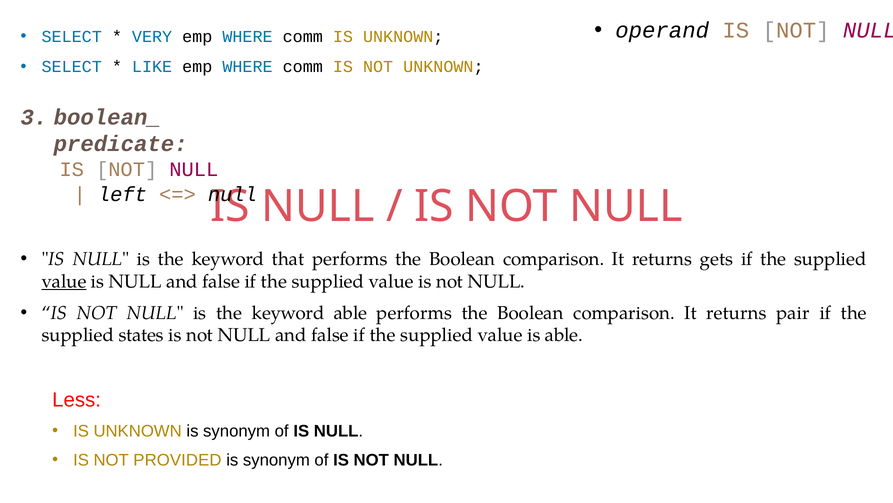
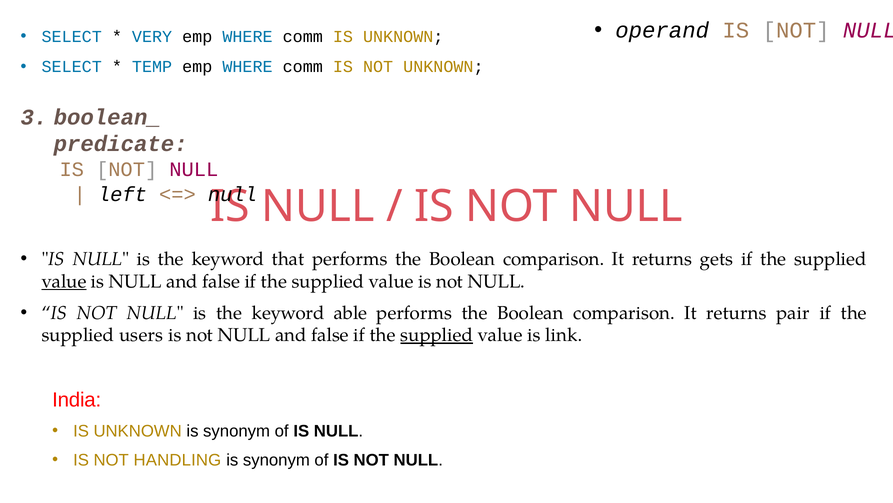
LIKE: LIKE -> TEMP (152, 67)
states: states -> users (141, 335)
supplied underline: none -> present (437, 335)
is able: able -> link (564, 335)
Less: Less -> India (77, 399)
PROVIDED: PROVIDED -> HANDLING (177, 459)
